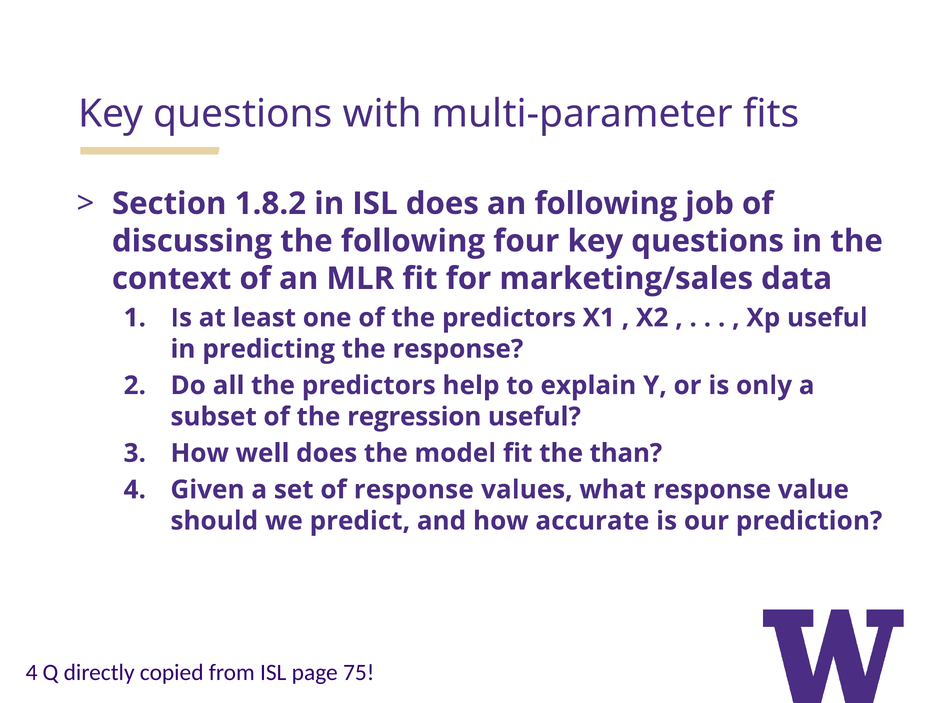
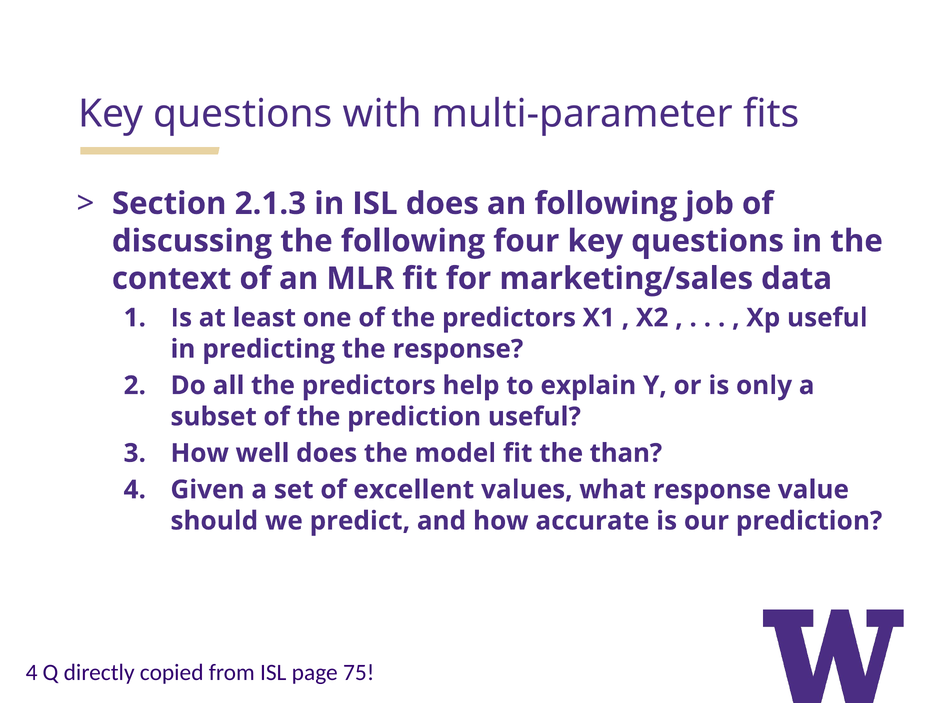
1.8.2: 1.8.2 -> 2.1.3 (270, 204)
the regression: regression -> prediction (414, 417)
of response: response -> excellent (414, 489)
